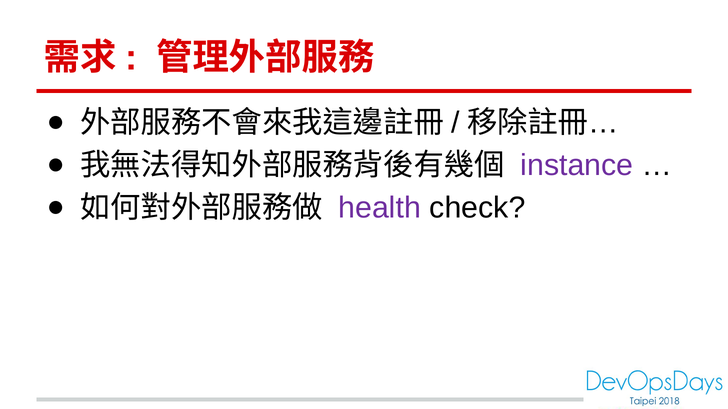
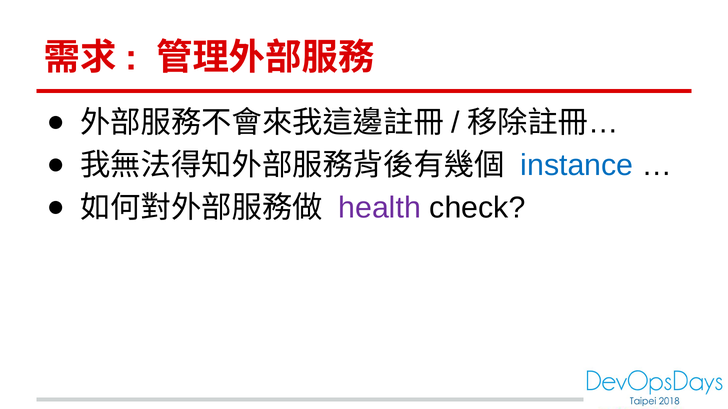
instance colour: purple -> blue (577, 166)
